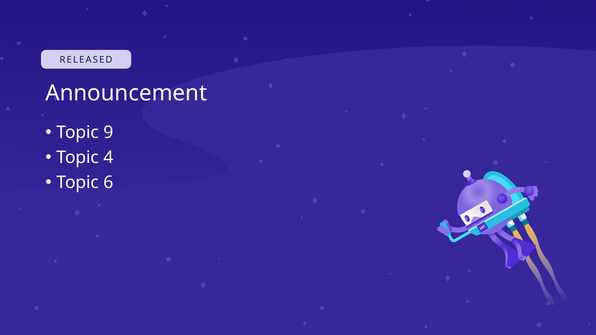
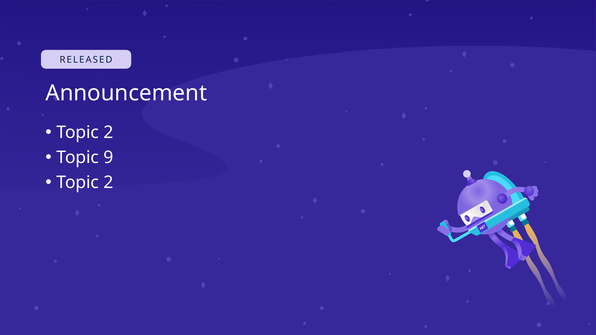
9: 9 -> 2 (108, 133)
4: 4 -> 9 (108, 158)
6: 6 -> 2 (108, 183)
